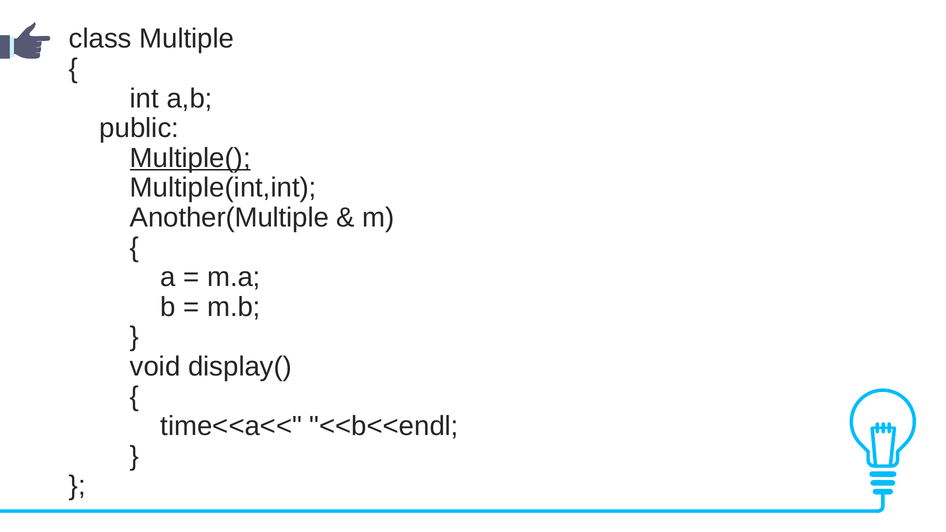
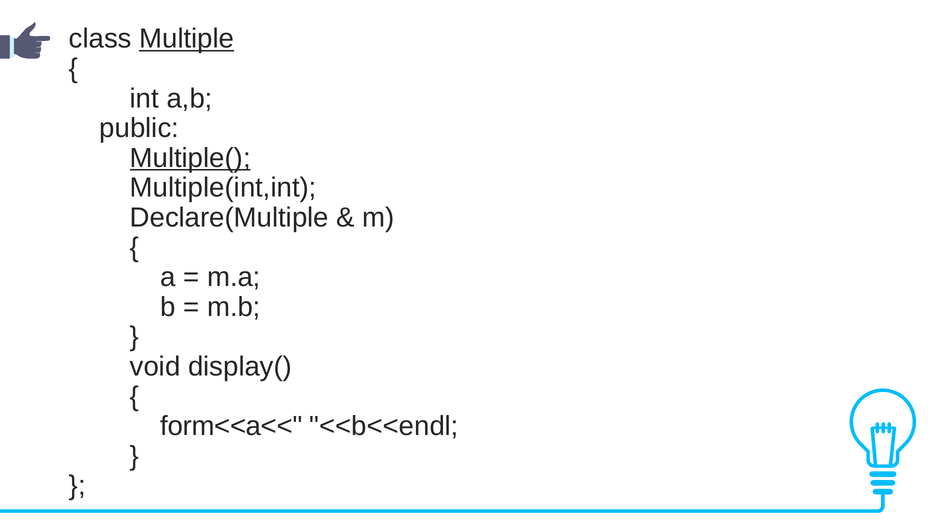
Multiple underline: none -> present (187, 39)
Another(Multiple: Another(Multiple -> Declare(Multiple (229, 218)
time<<a<<: time<<a<< -> form<<a<< (231, 426)
